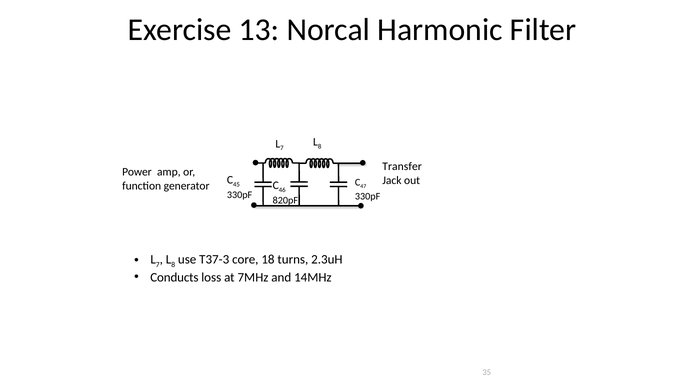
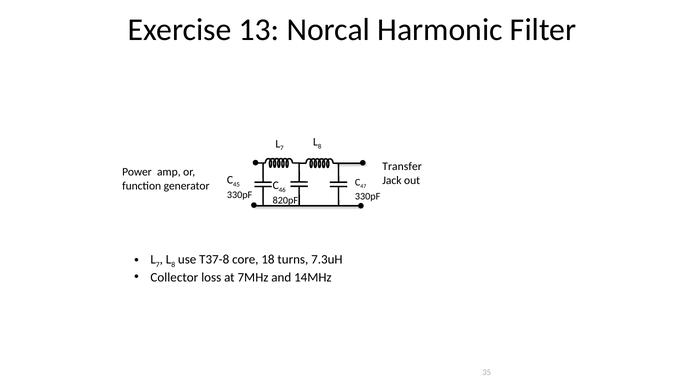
T37-3: T37-3 -> T37-8 (214, 259)
2.3uH: 2.3uH -> 7.3uH (327, 259)
Conducts: Conducts -> Collector (174, 277)
